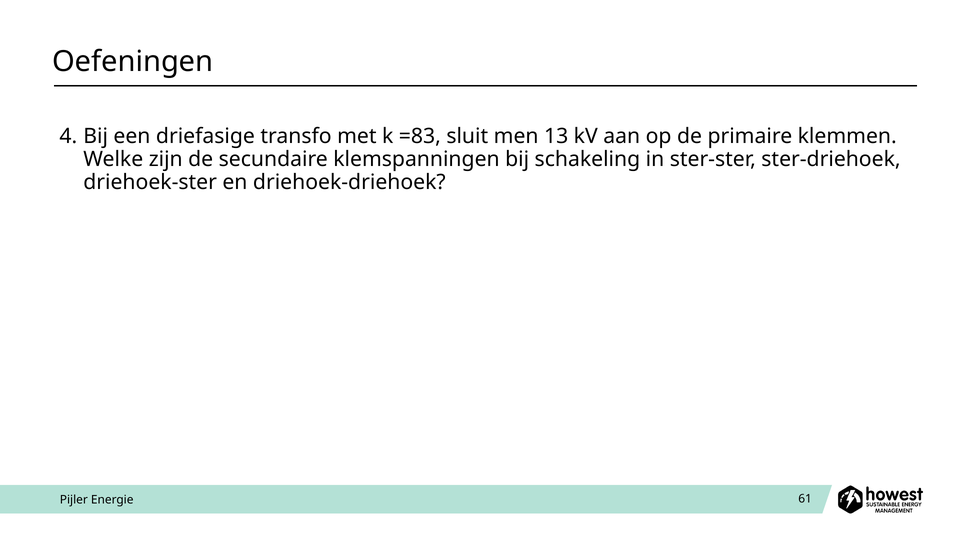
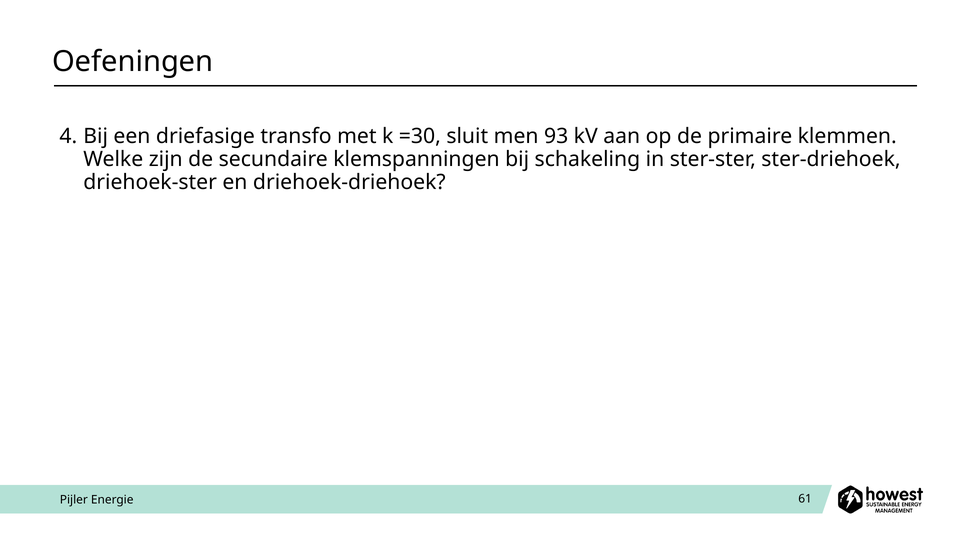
=83: =83 -> =30 (420, 136)
13: 13 -> 93 (556, 136)
